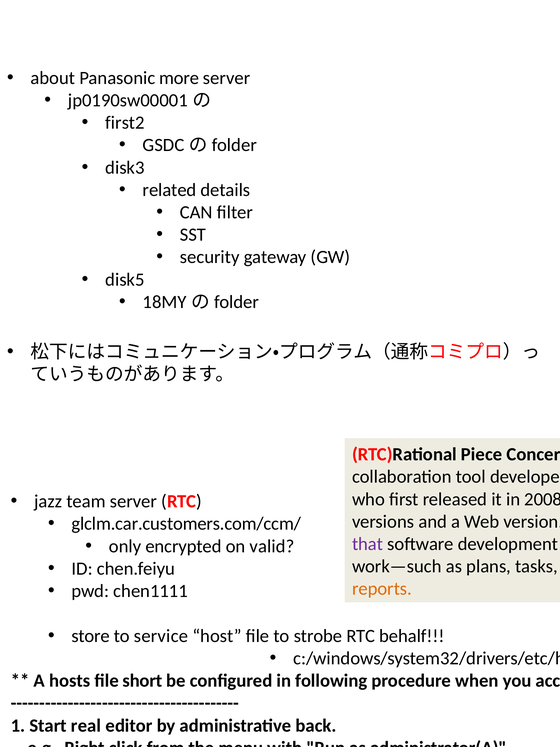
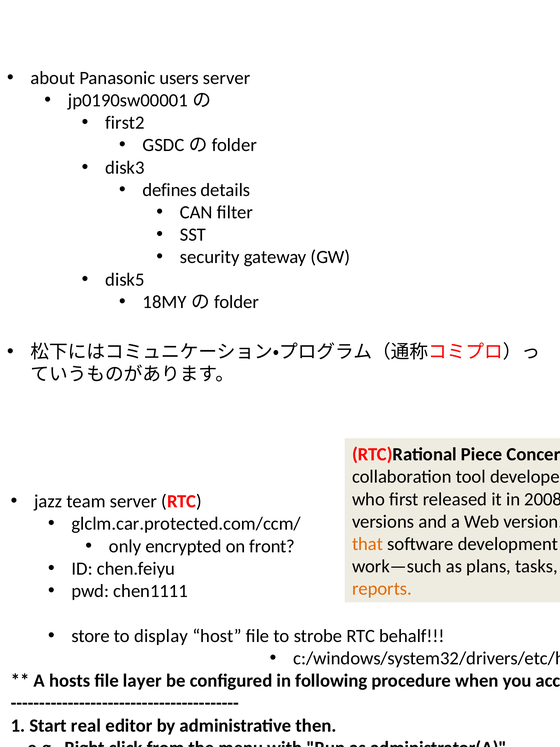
more: more -> users (179, 78)
related: related -> defines (170, 190)
glclm.car.customers.com/ccm/: glclm.car.customers.com/ccm/ -> glclm.car.protected.com/ccm/ (186, 524)
that colour: purple -> orange (368, 544)
valid: valid -> front (272, 546)
service: service -> display (161, 636)
short: short -> layer (142, 680)
back: back -> then (316, 725)
